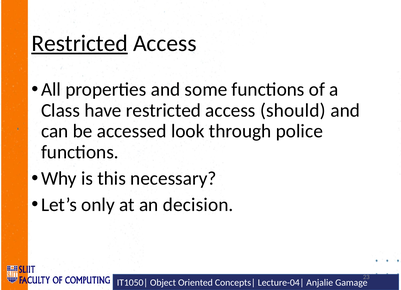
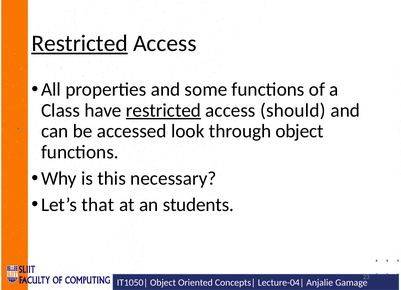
restricted underline: none -> present (163, 110)
through police: police -> object (299, 131)
only: only -> that (98, 204)
decision: decision -> students (198, 204)
